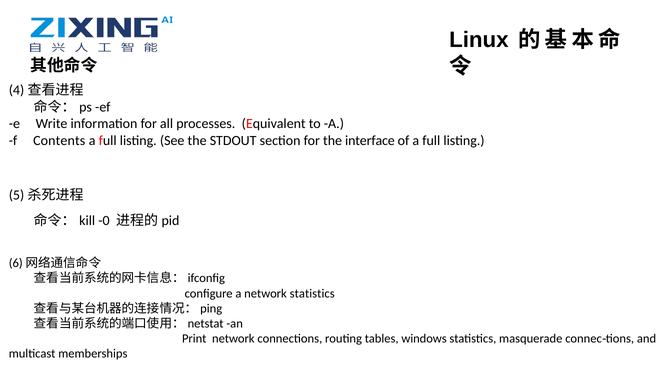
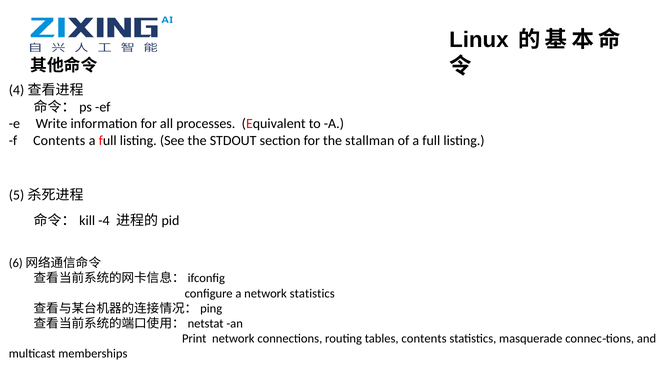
interface: interface -> stallman (370, 140)
-0: -0 -> -4 (104, 220)
tables windows: windows -> contents (424, 339)
